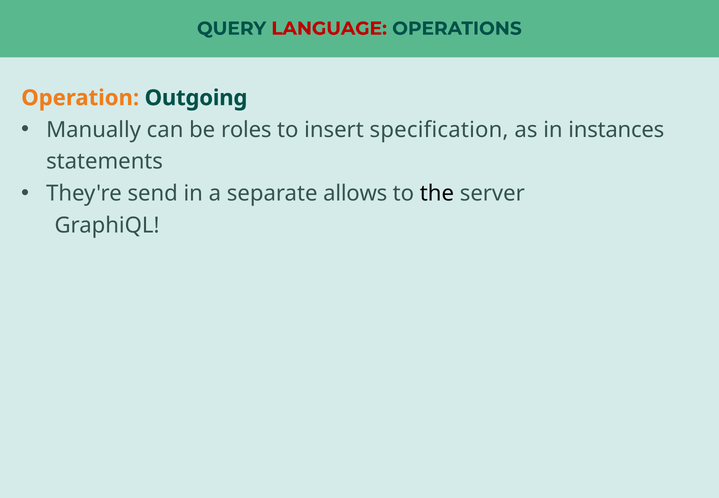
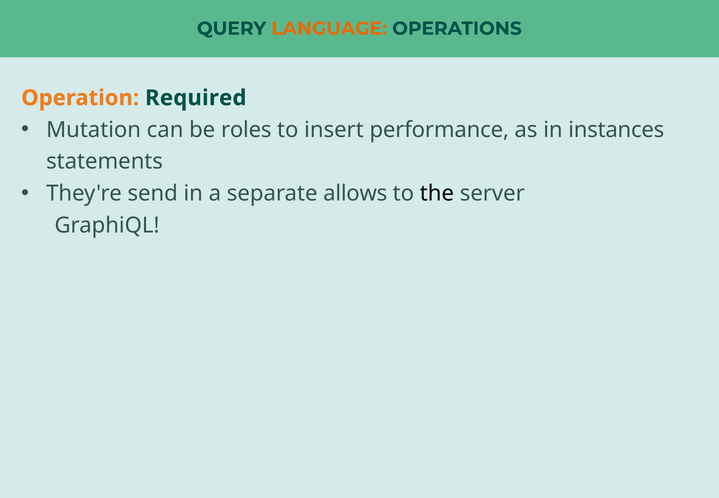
LANGUAGE colour: red -> orange (329, 29)
Outgoing: Outgoing -> Required (196, 98)
Manually: Manually -> Mutation (94, 130)
specification: specification -> performance (439, 130)
